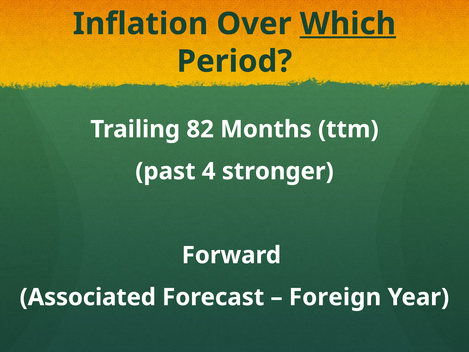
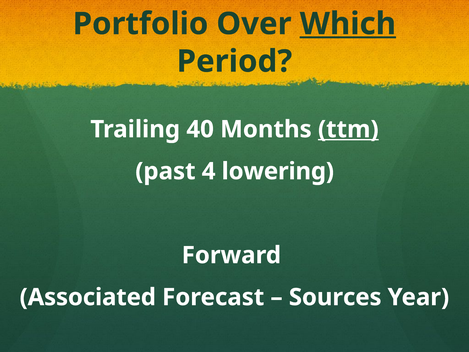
Inflation: Inflation -> Portfolio (141, 24)
82: 82 -> 40 (200, 129)
ttm underline: none -> present (348, 129)
stronger: stronger -> lowering (278, 171)
Foreign: Foreign -> Sources (335, 297)
